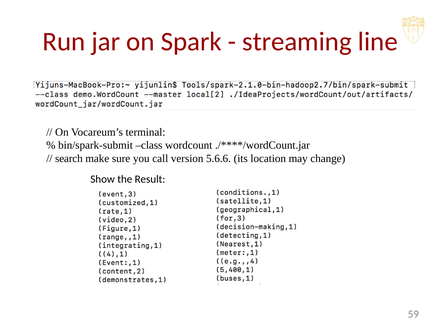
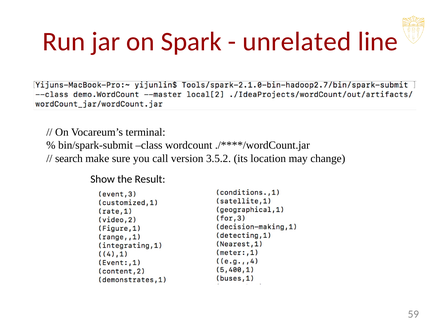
streaming: streaming -> unrelated (297, 42)
5.6.6: 5.6.6 -> 3.5.2 (219, 159)
